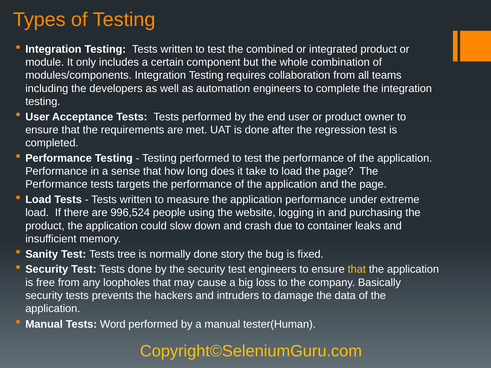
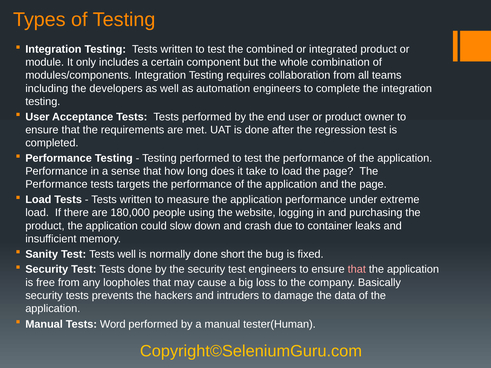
996,524: 996,524 -> 180,000 (130, 213)
Tests tree: tree -> well (127, 254)
story: story -> short (233, 254)
that colour: yellow -> pink (357, 270)
